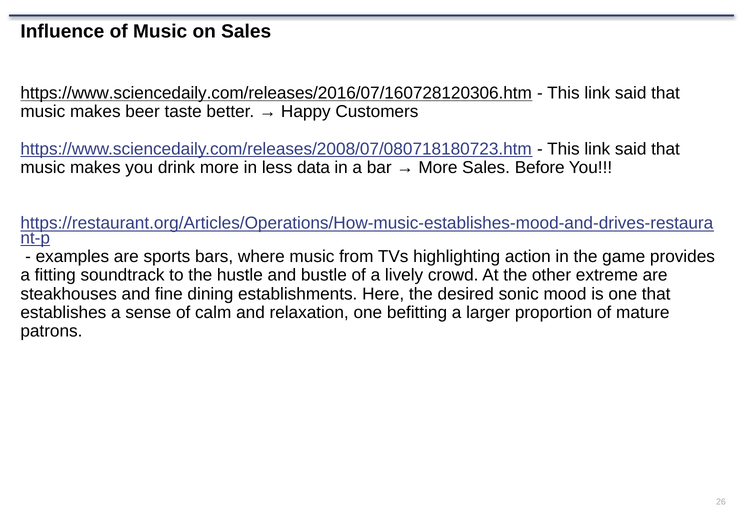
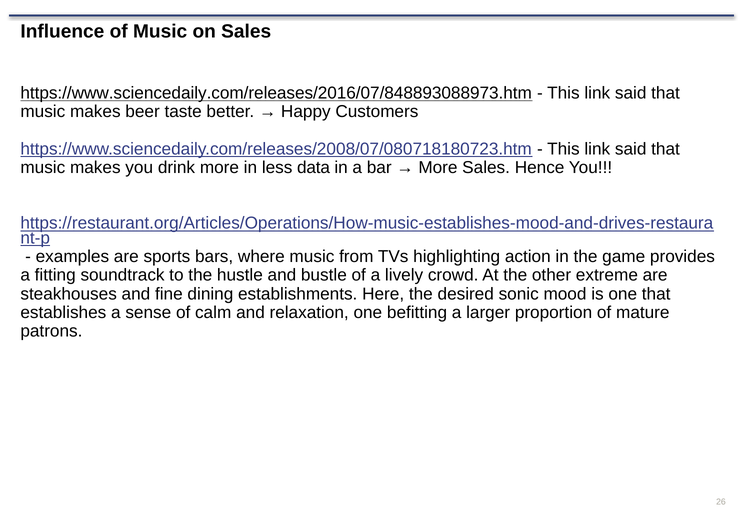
https://www.sciencedaily.com/releases/2016/07/160728120306.htm: https://www.sciencedaily.com/releases/2016/07/160728120306.htm -> https://www.sciencedaily.com/releases/2016/07/848893088973.htm (276, 93)
Before: Before -> Hence (540, 167)
